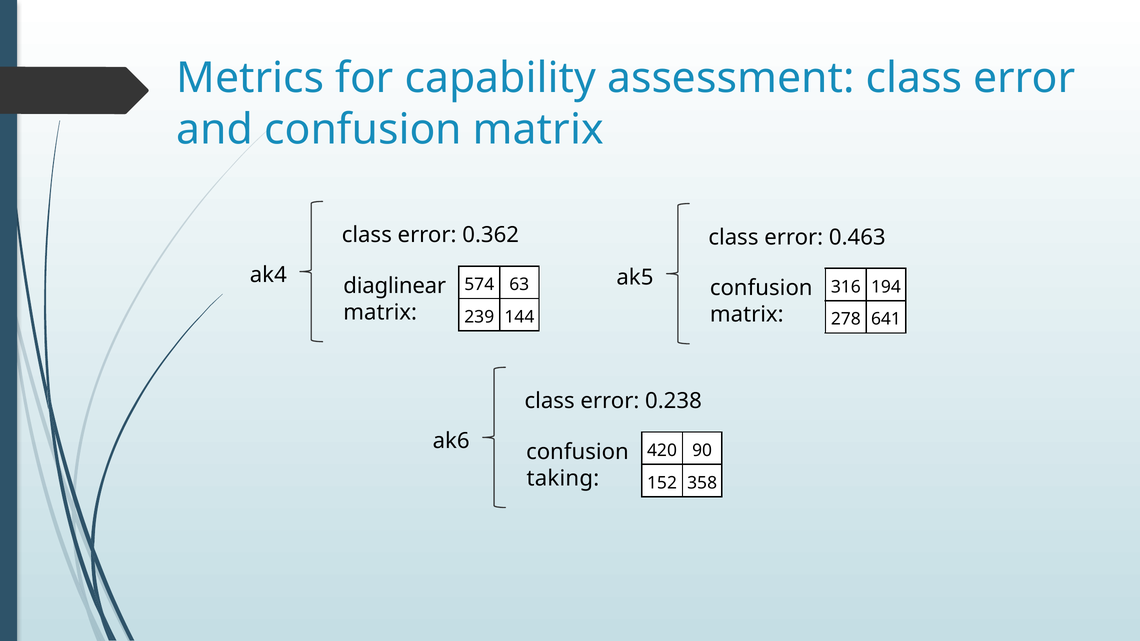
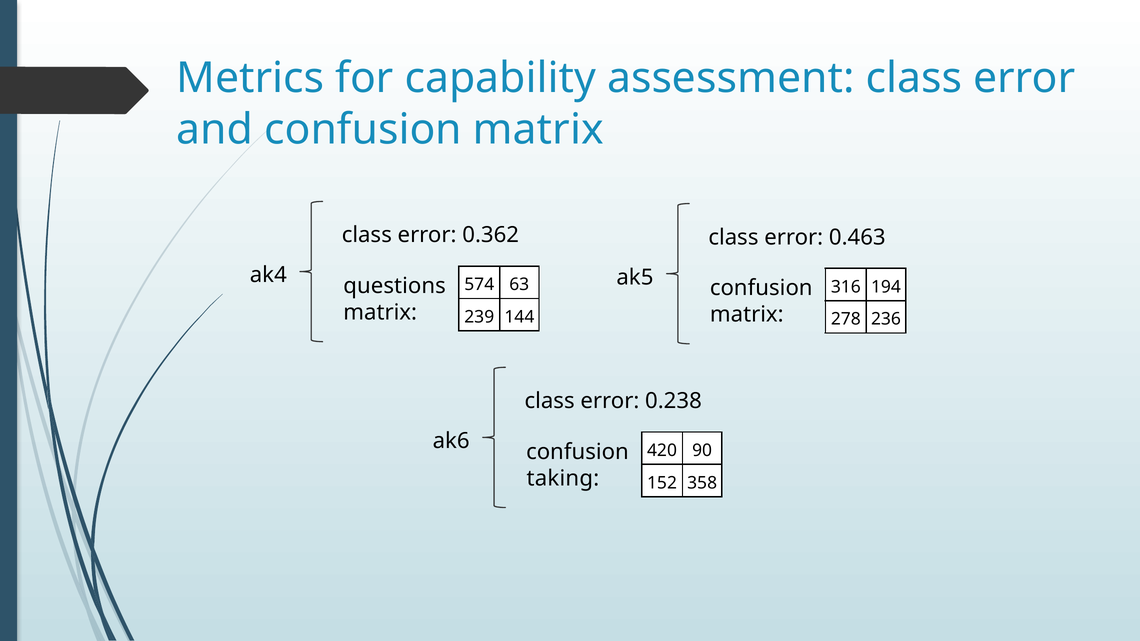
diaglinear: diaglinear -> questions (395, 286)
641: 641 -> 236 (886, 319)
